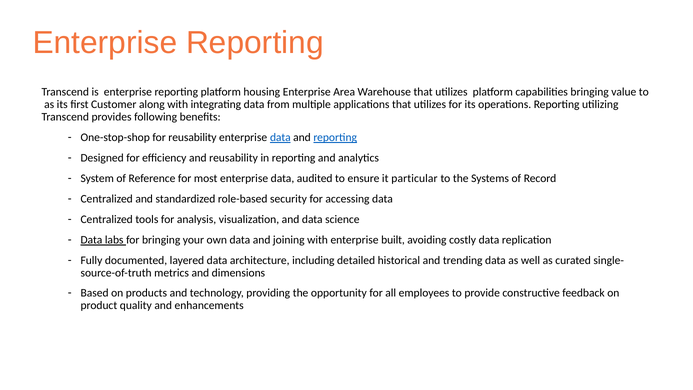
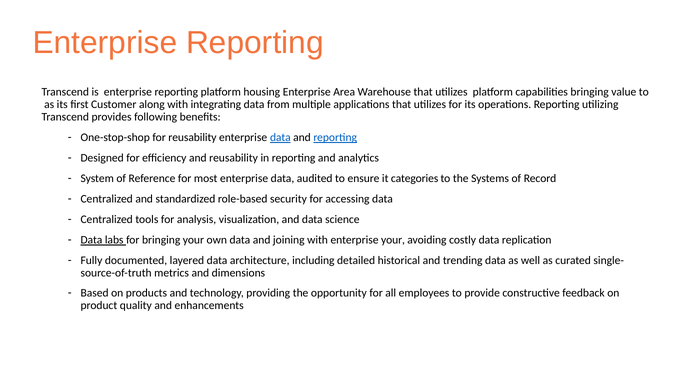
particular: particular -> categories (415, 178)
enterprise built: built -> your (393, 240)
